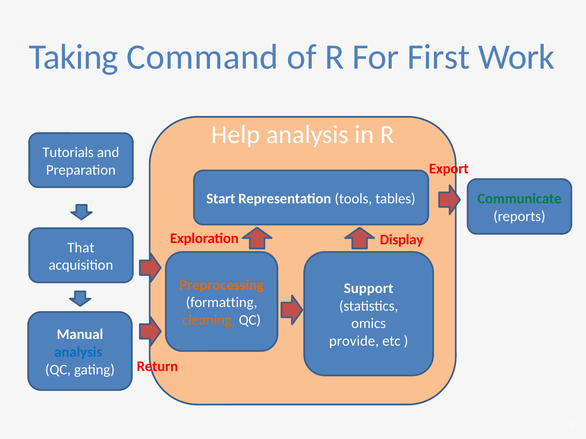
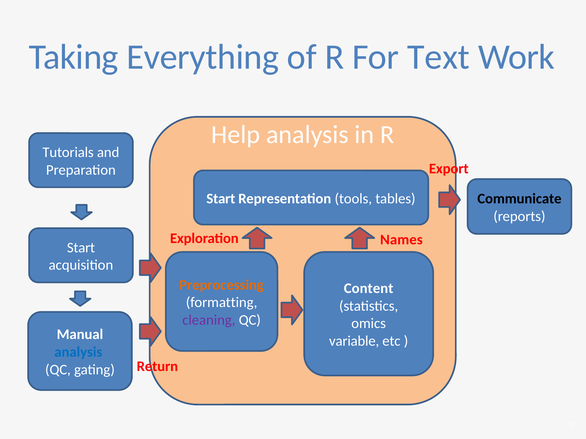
Command: Command -> Everything (203, 57)
First: First -> Text (439, 57)
Communicate colour: green -> black (519, 199)
Display: Display -> Names (401, 240)
That: That -> Start (81, 248)
Support: Support -> Content (369, 289)
cleaning colour: orange -> purple (209, 320)
provide: provide -> variable (354, 341)
